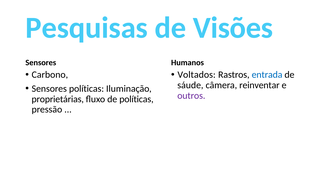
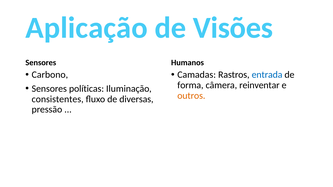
Pesquisas: Pesquisas -> Aplicação (87, 28)
Voltados: Voltados -> Camadas (197, 75)
sáude: sáude -> forma (190, 85)
outros colour: purple -> orange (191, 96)
proprietárias: proprietárias -> consistentes (58, 99)
de políticas: políticas -> diversas (136, 99)
